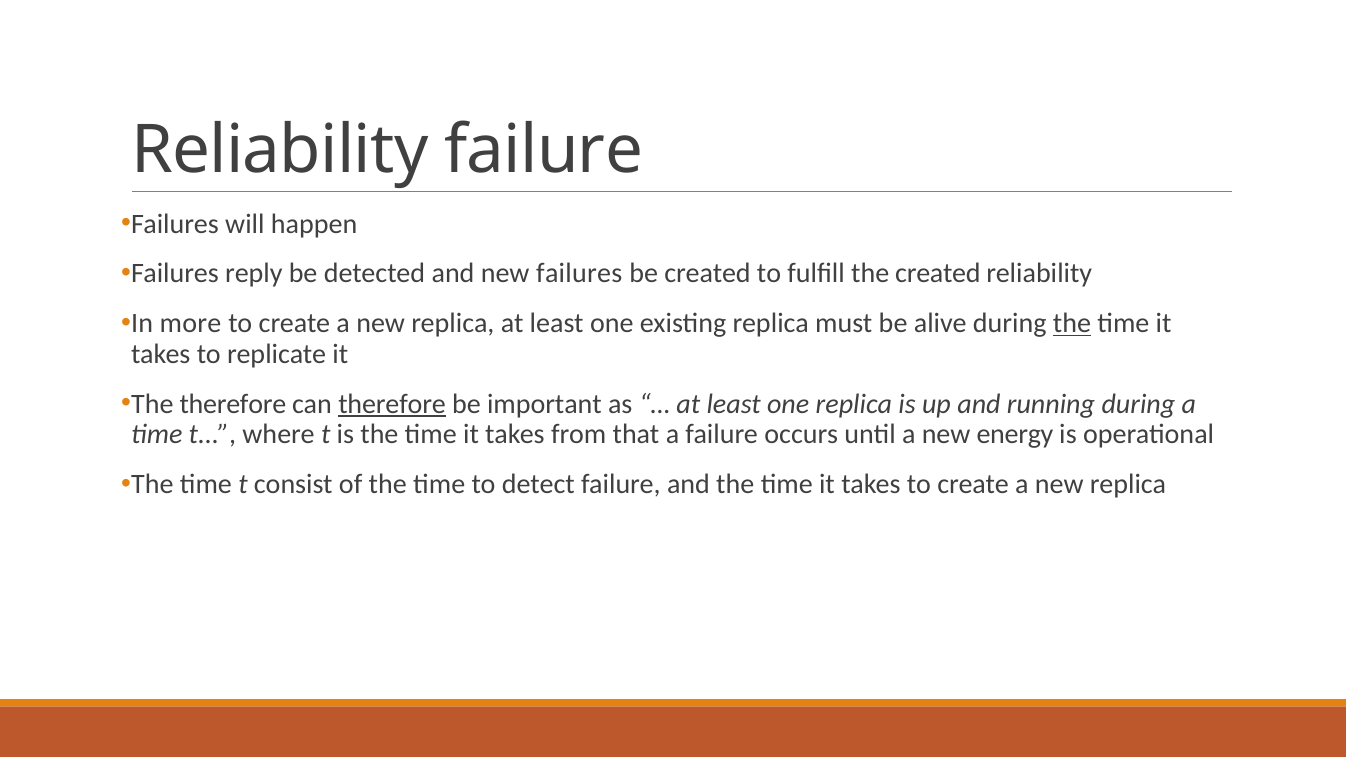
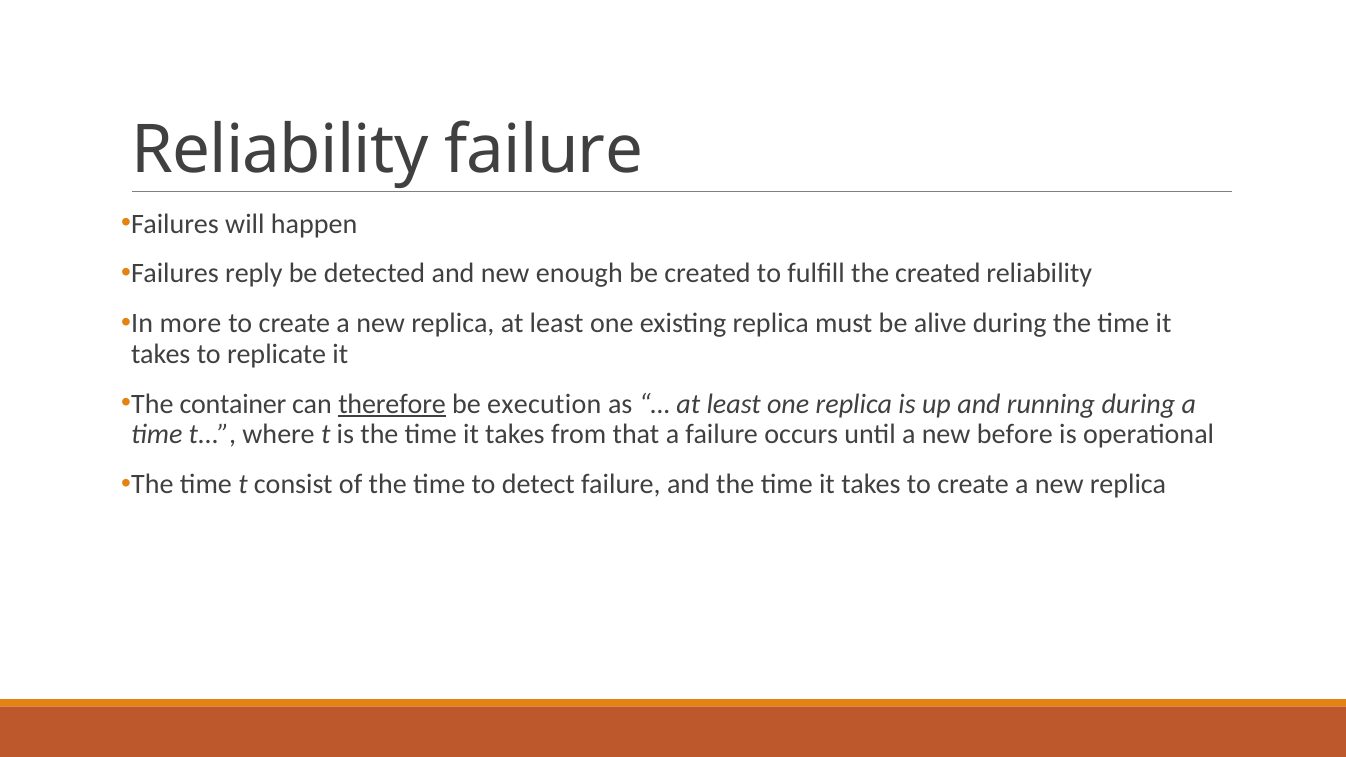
new failures: failures -> enough (579, 274)
the underline: present -> none (1072, 324)
The therefore: therefore -> container (233, 404)
important: important -> execution (544, 404)
energy: energy -> before (1015, 434)
